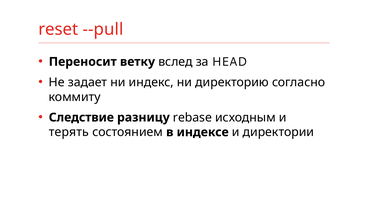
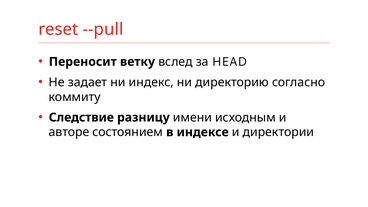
rebase: rebase -> имени (192, 117)
терять: терять -> авторе (69, 132)
